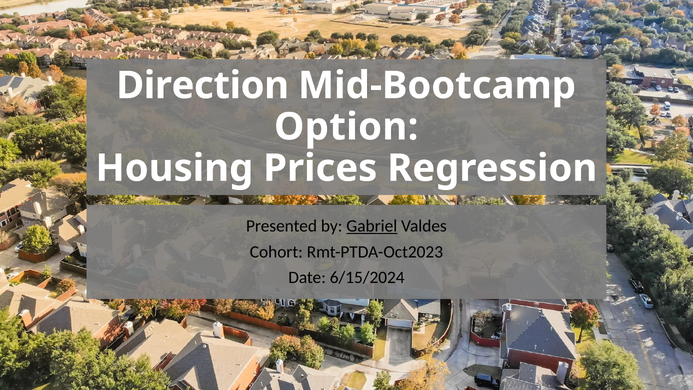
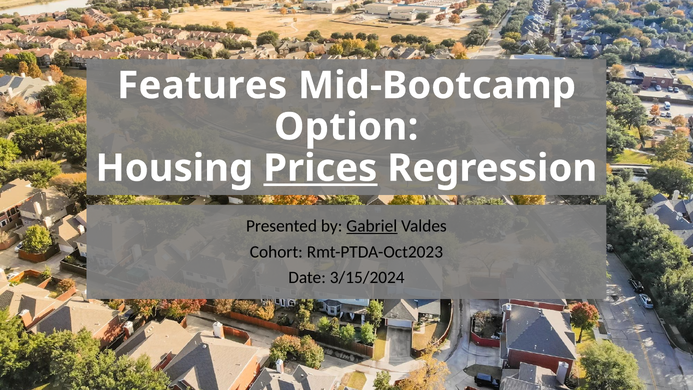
Direction: Direction -> Features (202, 85)
Prices underline: none -> present (320, 168)
6/15/2024: 6/15/2024 -> 3/15/2024 (367, 278)
